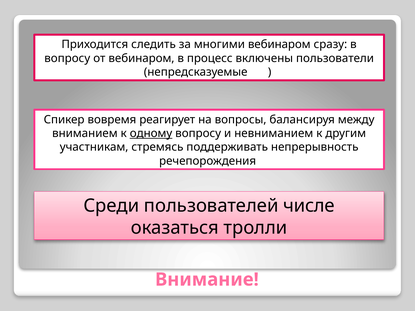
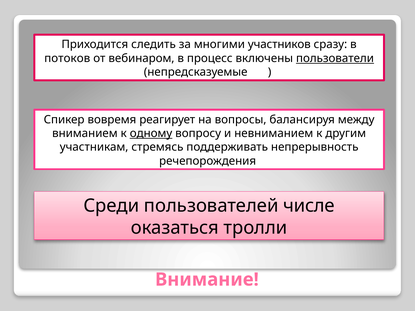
многими вебинаром: вебинаром -> участников (279, 44)
вопросу: вопросу -> потоков (67, 58)
пользователи underline: none -> present (335, 58)
